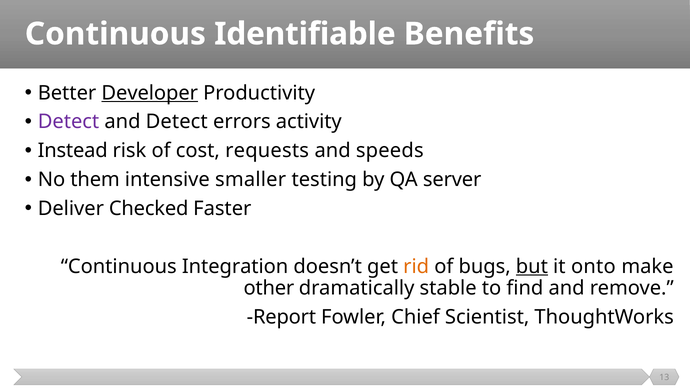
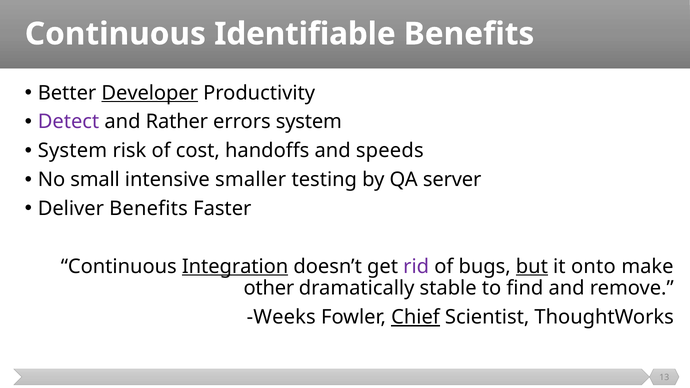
and Detect: Detect -> Rather (177, 122)
errors activity: activity -> system (309, 122)
Instead: Instead -> System (72, 151)
requests: requests -> handoffs (267, 151)
them: them -> small (95, 180)
Deliver Checked: Checked -> Benefits (148, 209)
Integration underline: none -> present (235, 267)
rid colour: orange -> purple (416, 267)
Report: Report -> Weeks (281, 317)
Chief underline: none -> present (415, 317)
